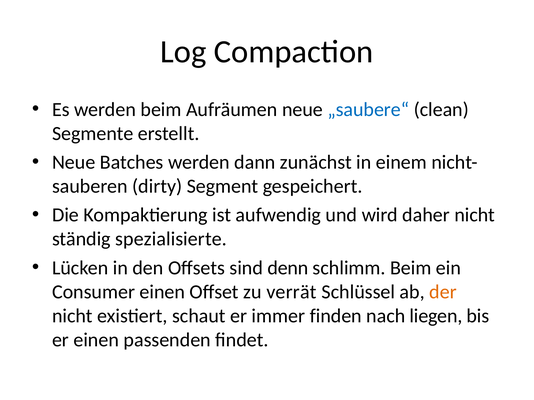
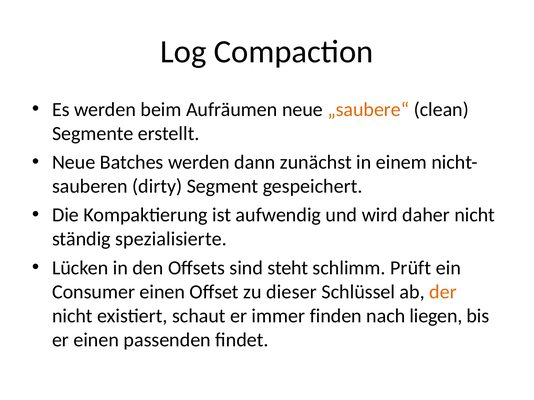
„saubere“ colour: blue -> orange (368, 110)
denn: denn -> steht (288, 268)
schlimm Beim: Beim -> Prüft (411, 268)
verrät: verrät -> dieser (291, 292)
